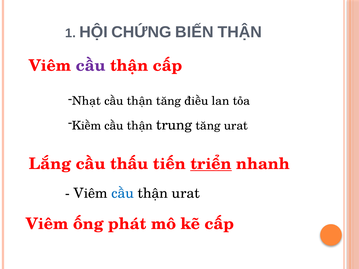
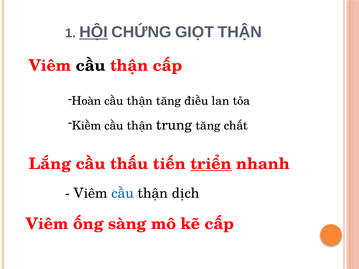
HỘI underline: none -> present (94, 32)
BIẾN: BIẾN -> GIỌT (195, 32)
cầu colour: purple -> black (91, 66)
Nhạt: Nhạt -> Hoàn (87, 101)
tăng urat: urat -> chất (236, 126)
thận urat: urat -> dịch (186, 193)
phát: phát -> sàng (127, 224)
